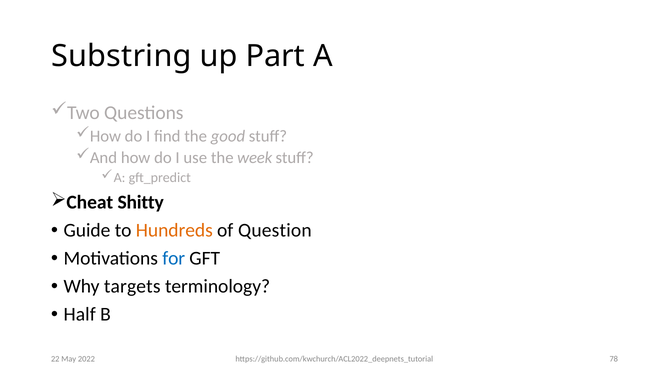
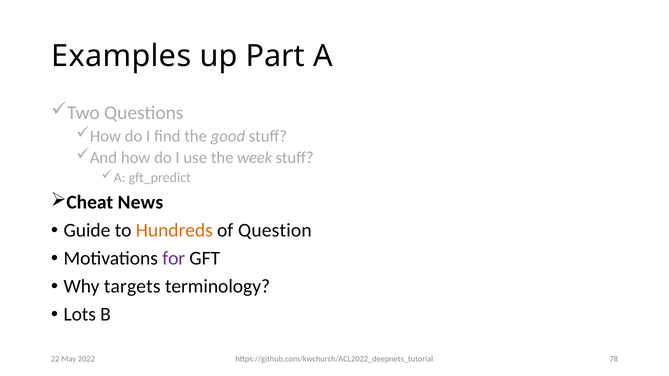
Substring: Substring -> Examples (121, 56)
Shitty: Shitty -> News (140, 203)
for colour: blue -> purple (174, 259)
Half: Half -> Lots (80, 315)
